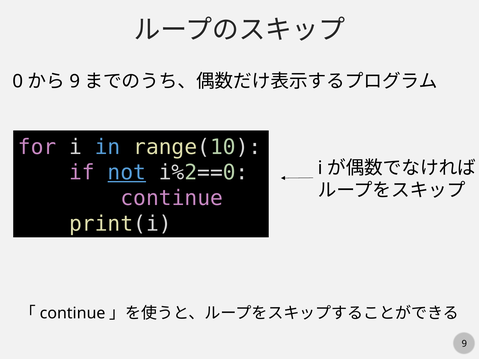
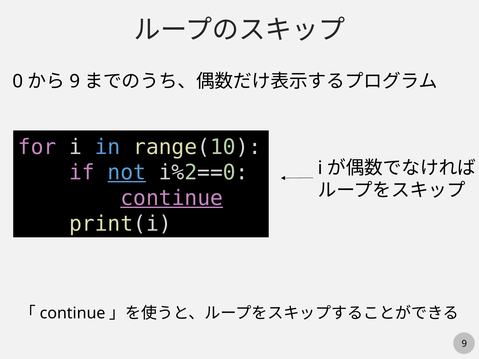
continue underline: none -> present (172, 198)
